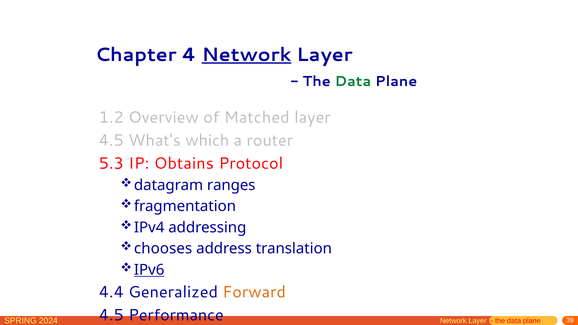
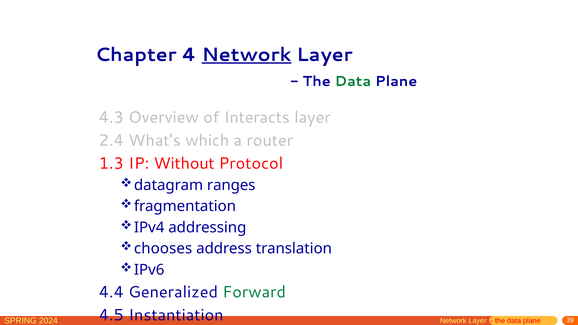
1.2: 1.2 -> 4.3 (111, 118)
Matched: Matched -> Interacts (257, 118)
4.5: 4.5 -> 2.4 (111, 141)
5.3: 5.3 -> 1.3 (111, 163)
Obtains: Obtains -> Without (184, 163)
IPv6 underline: present -> none (149, 270)
Forward colour: orange -> green (254, 292)
Performance: Performance -> Instantiation (176, 315)
